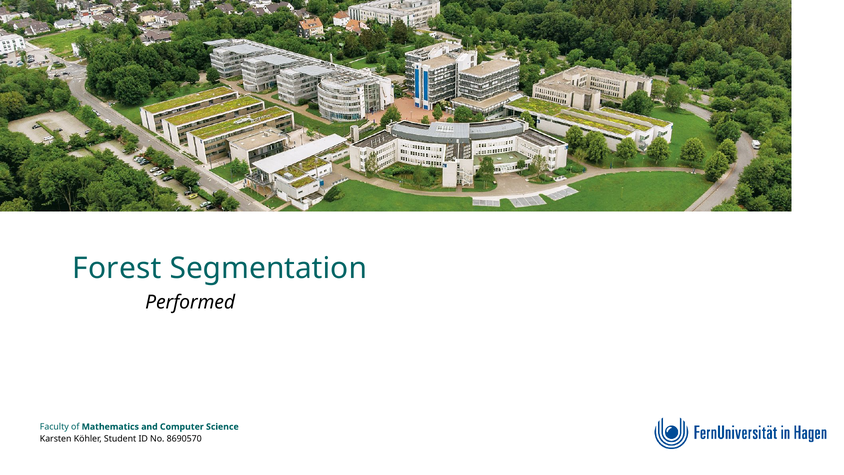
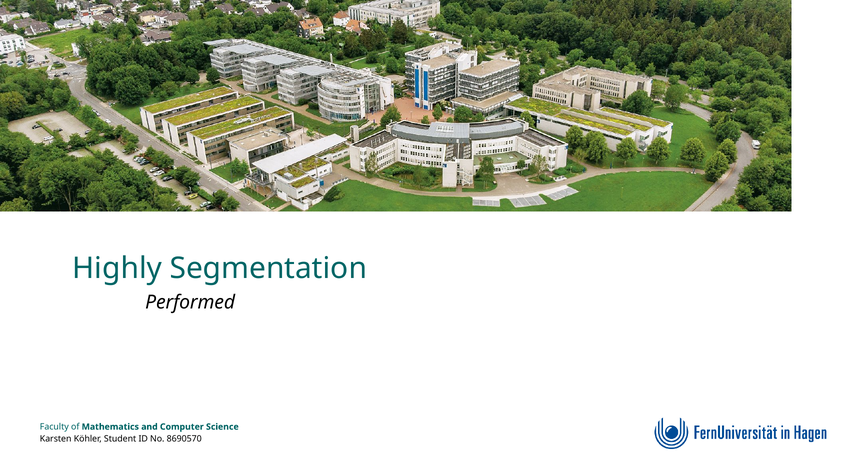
Forest: Forest -> Highly (117, 268)
